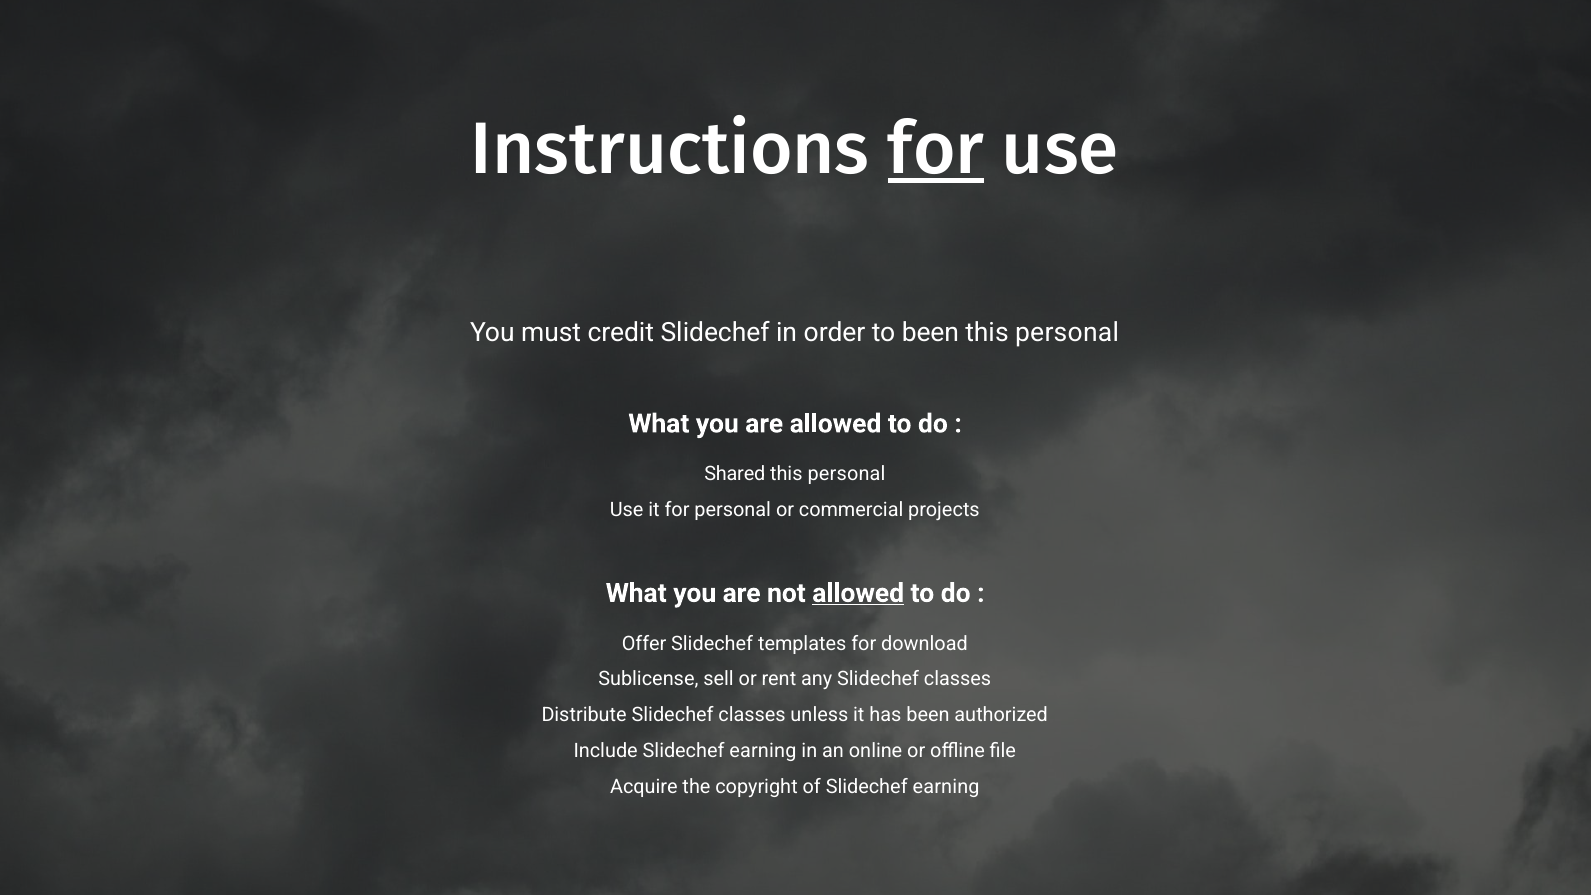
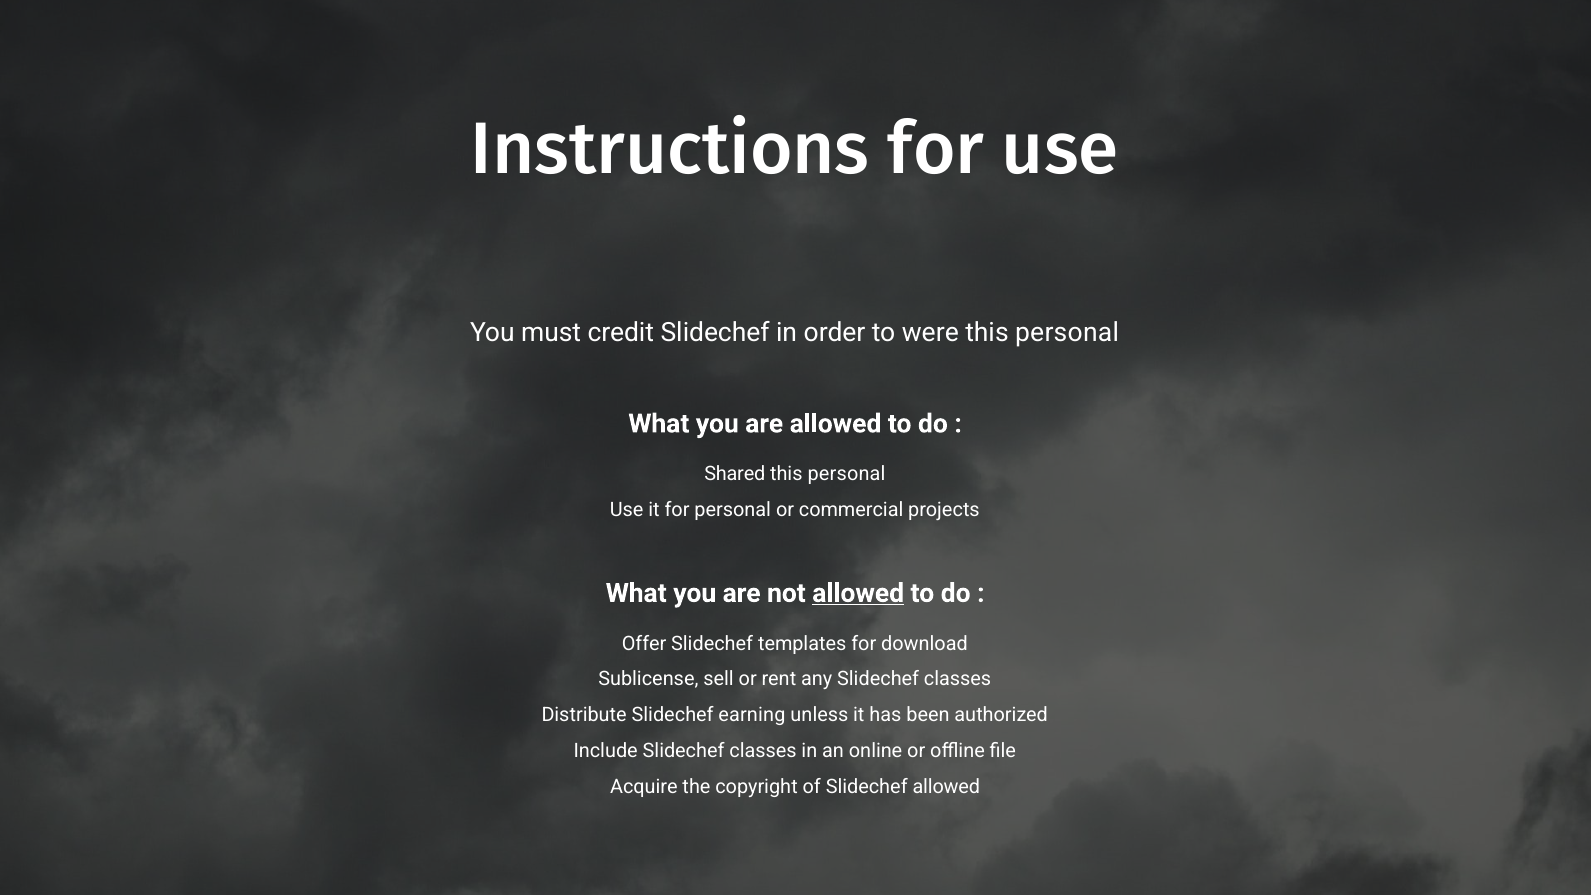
for underline: present -> none (936, 149)
to been: been -> were (930, 333)
Distribute Slidechef classes: classes -> earning (752, 715)
Include Slidechef earning: earning -> classes (763, 751)
of Slidechef earning: earning -> allowed (946, 787)
